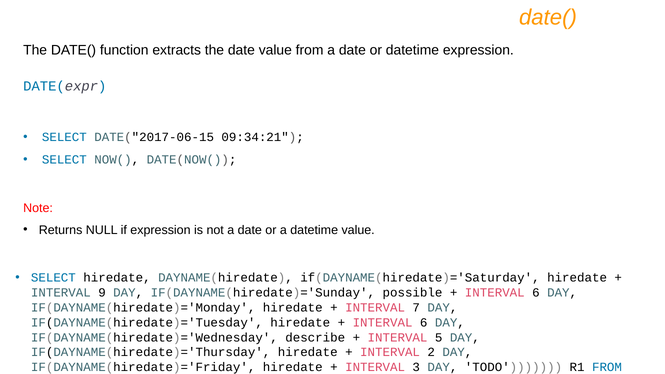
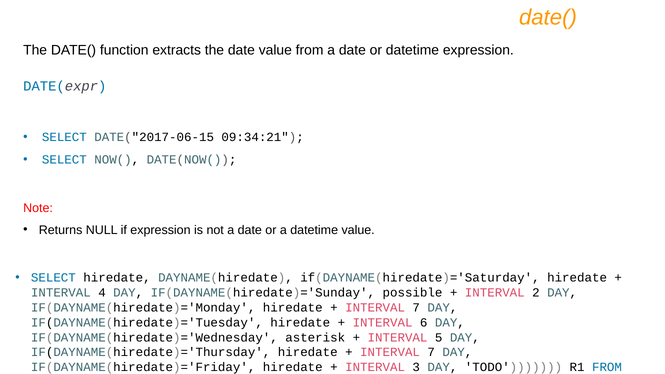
9: 9 -> 4 (102, 293)
6: 6 -> 2 (536, 293)
describe: describe -> asterisk (315, 337)
2: 2 -> 7 (431, 352)
